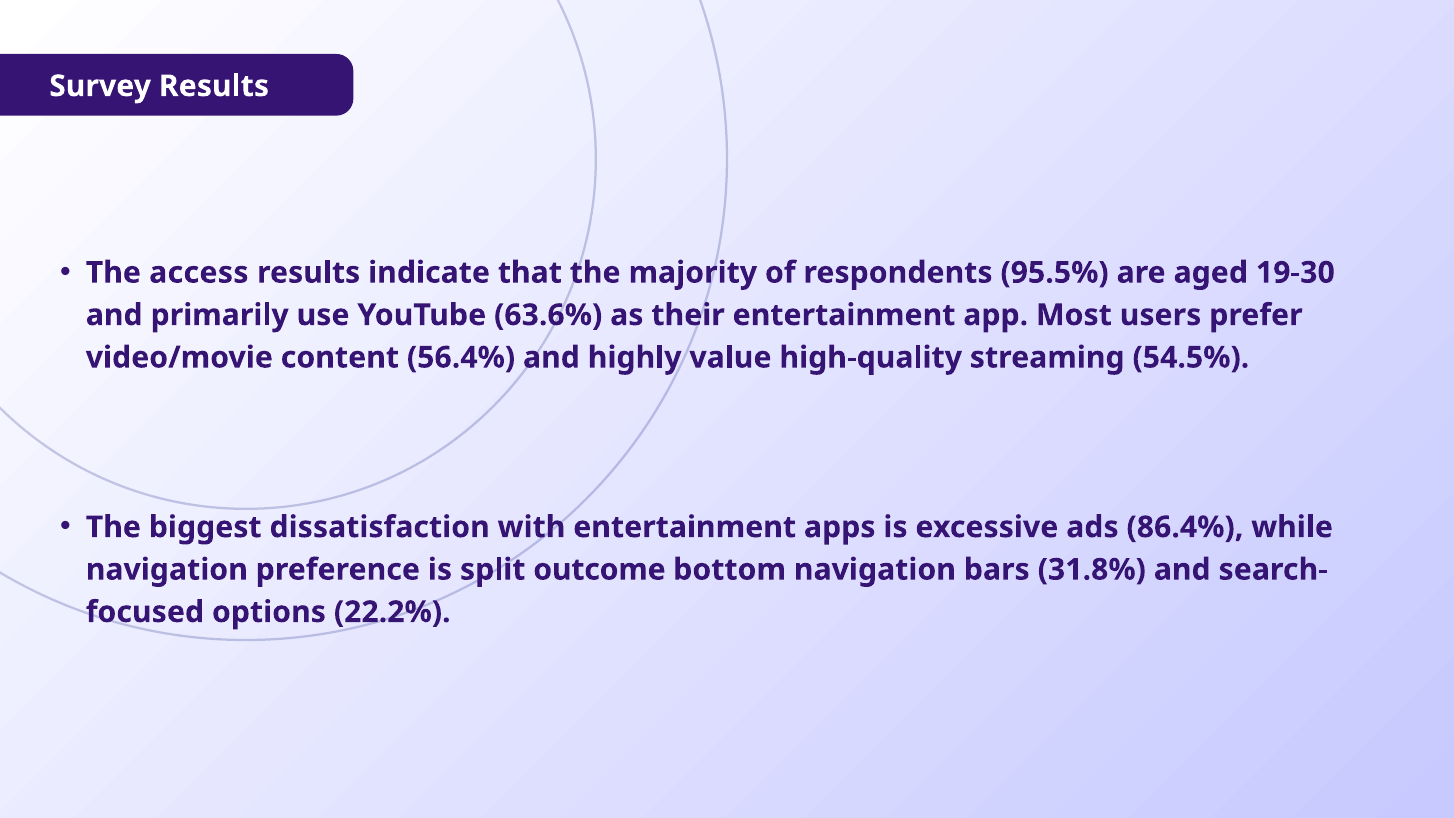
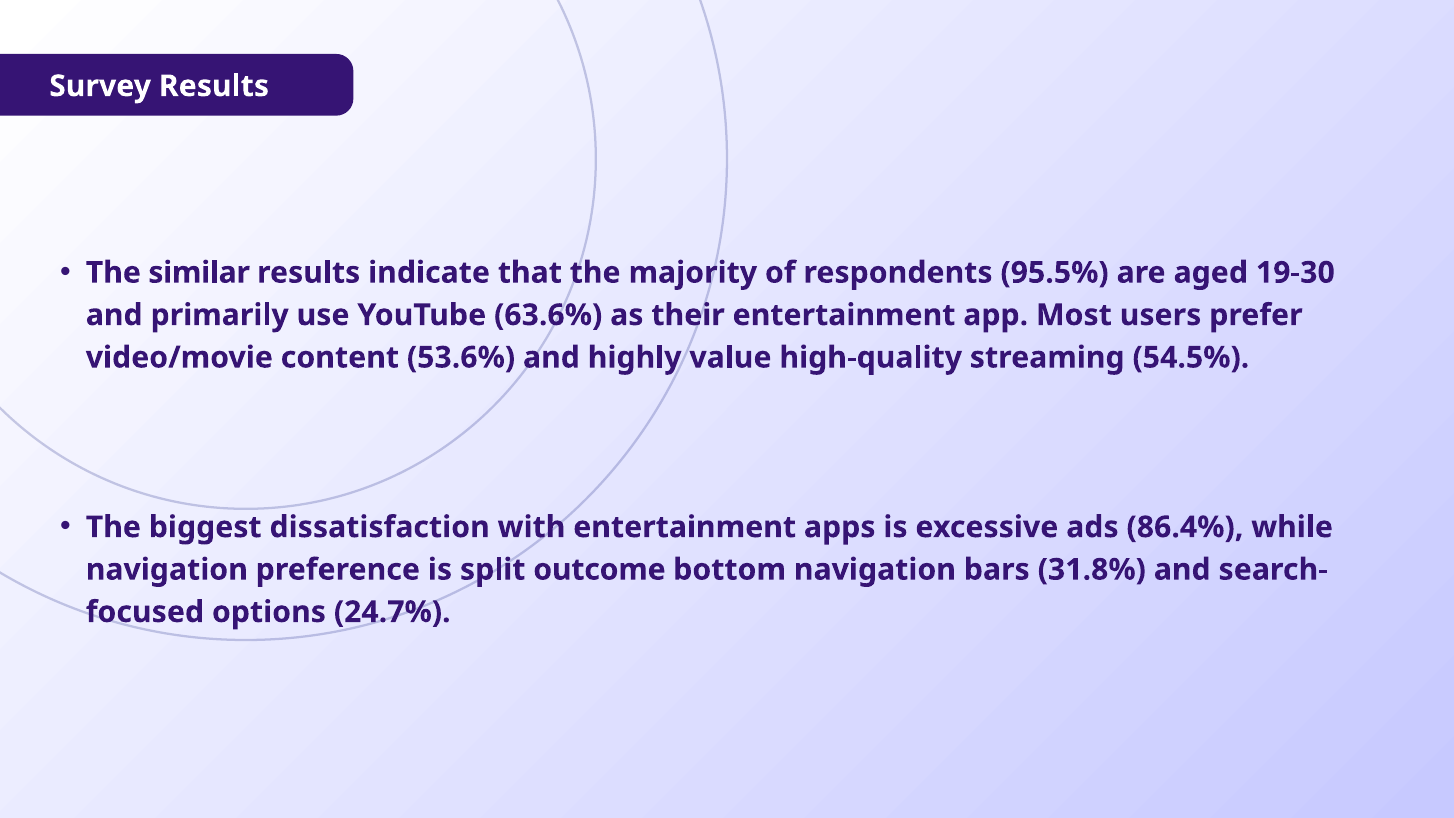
access: access -> similar (199, 273)
56.4%: 56.4% -> 53.6% (461, 357)
22.2%: 22.2% -> 24.7% (392, 612)
